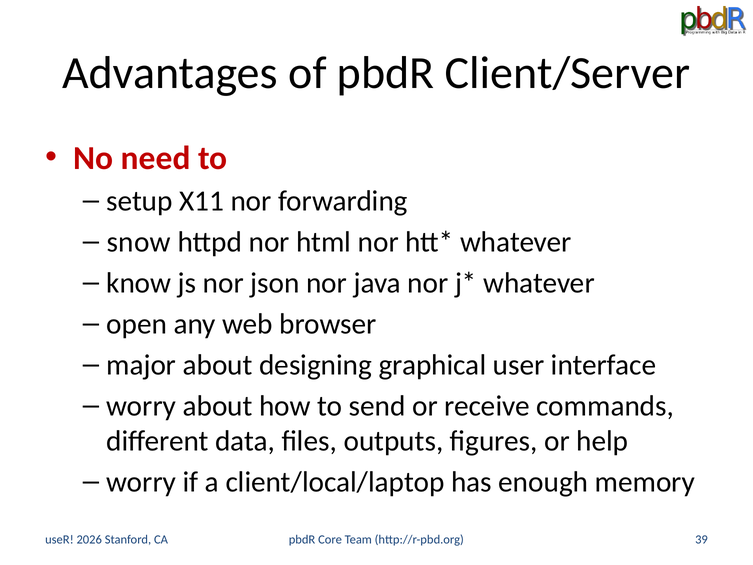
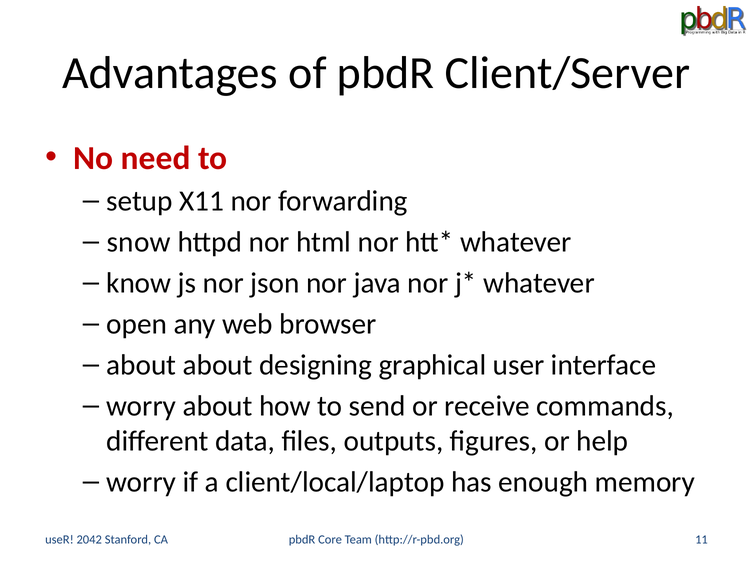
major: major -> about (141, 365)
39: 39 -> 11 (701, 539)
2026: 2026 -> 2042 (89, 539)
